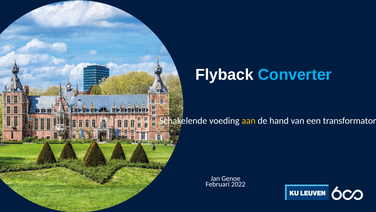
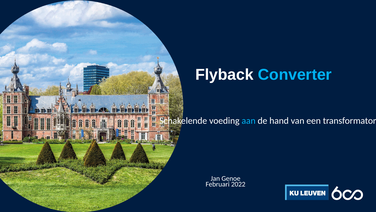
aan colour: yellow -> light blue (249, 120)
